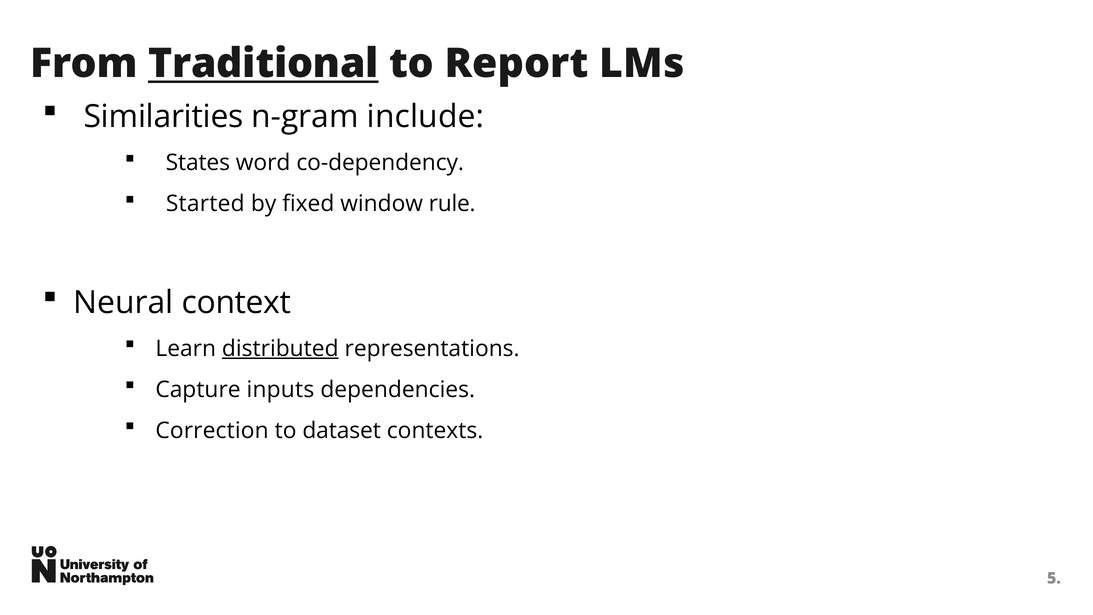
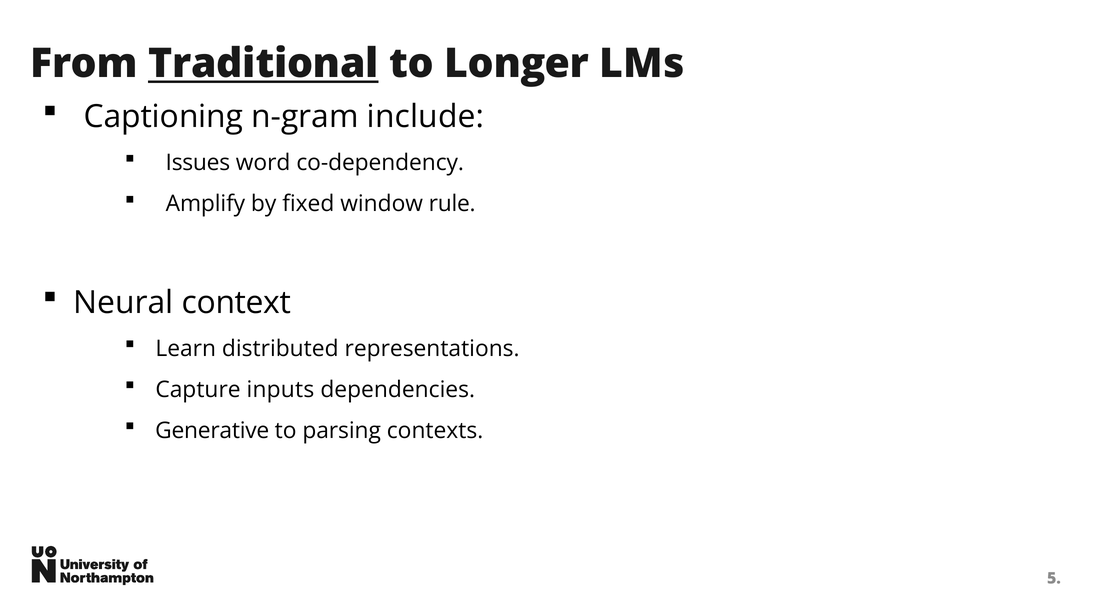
Report: Report -> Longer (517, 64)
Similarities: Similarities -> Captioning (163, 117)
States: States -> Issues (198, 163)
Started: Started -> Amplify (205, 204)
distributed underline: present -> none (280, 348)
Correction: Correction -> Generative (212, 430)
dataset: dataset -> parsing (342, 430)
